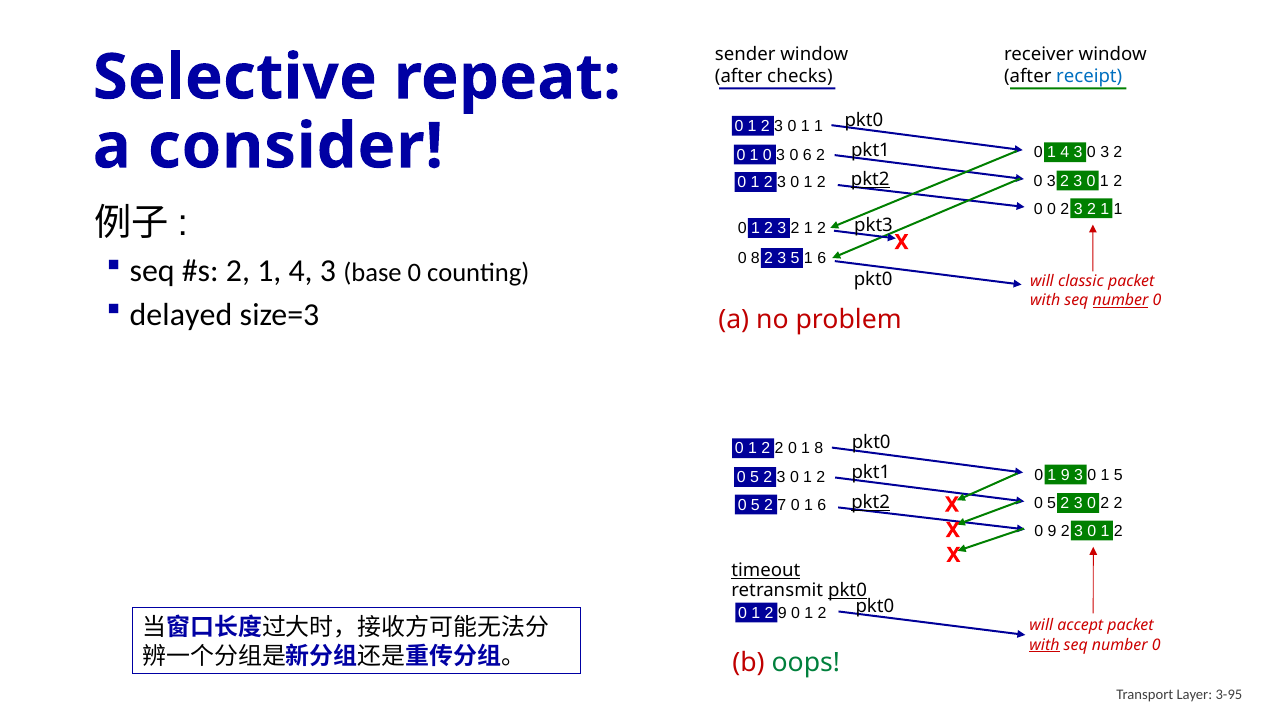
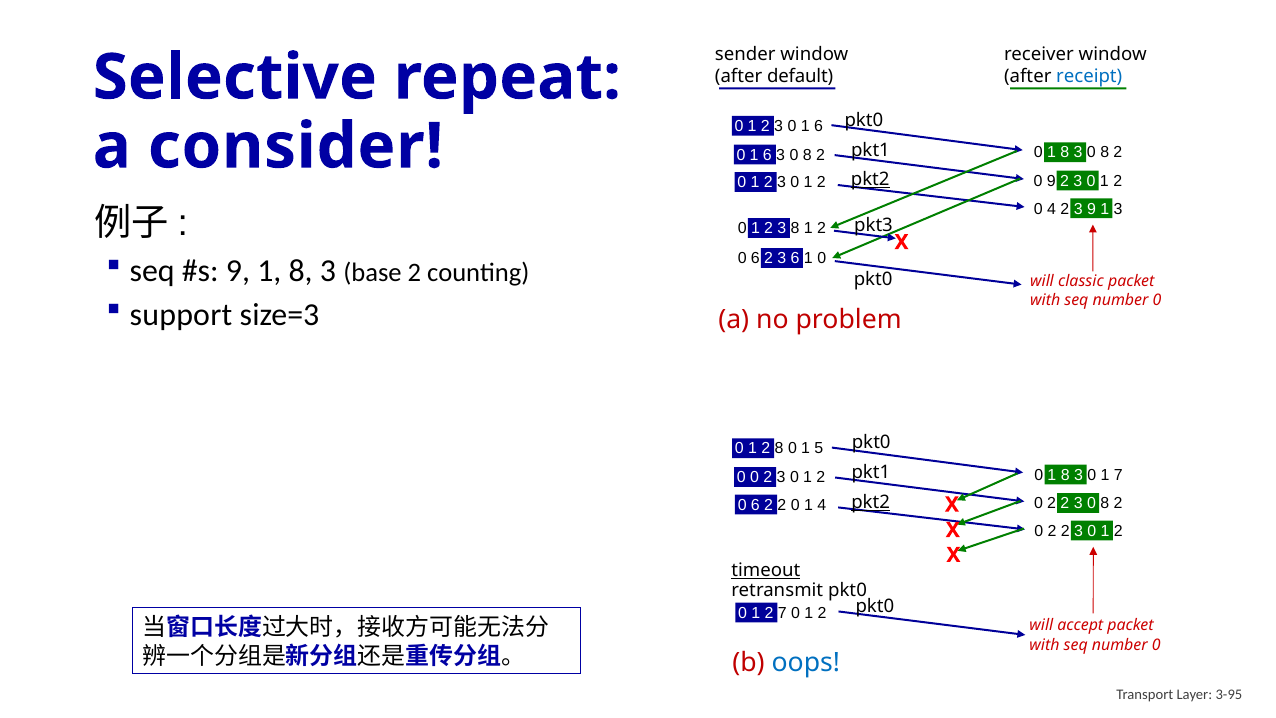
checks: checks -> default (800, 77)
3 0 1 1: 1 -> 6 (818, 126)
4: 4 -> 8 (1065, 152)
3: 3 -> 8 (1105, 152)
0: 0 -> 6 (767, 155)
6: 6 -> 8 (807, 155)
3: 3 -> 9 (1051, 181)
0: 0 -> 4 (1052, 209)
2: 2 -> 9 (1091, 209)
1: 1 -> 3 (1118, 209)
1 2 3 2: 2 -> 8 (795, 229)
8: 8 -> 6 (755, 258)
3 5: 5 -> 6 (795, 258)
6: 6 -> 0 (822, 258)
2: 2 -> 9 (238, 271)
4: 4 -> 8 (301, 271)
base 0: 0 -> 2 (414, 273)
number underline: present -> none (1121, 300)
delayed: delayed -> support (181, 315)
1 2 2: 2 -> 8 (779, 448)
1 8: 8 -> 5 (819, 448)
9: 9 -> 8 (1065, 475)
1 5: 5 -> 7 (1118, 475)
5: 5 -> 0 (755, 477)
5: 5 -> 2 (1052, 503)
2 3 0 2: 2 -> 8 (1105, 503)
5: 5 -> 6 (755, 505)
7: 7 -> 2 (782, 505)
0 1 6: 6 -> 4 (822, 505)
9: 9 -> 2 (1052, 531)
pkt0 underline: present -> none (847, 590)
2 9: 9 -> 7 (782, 613)
with underline: present -> none (1045, 645)
oops colour: green -> blue (806, 662)
